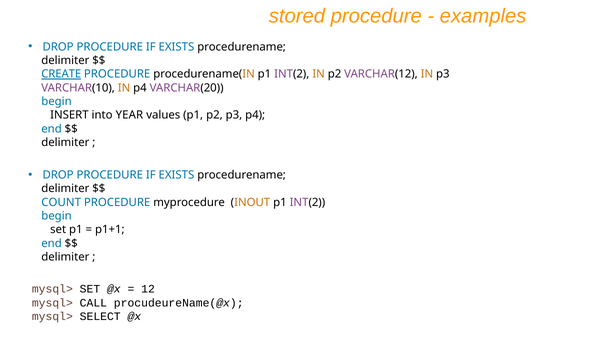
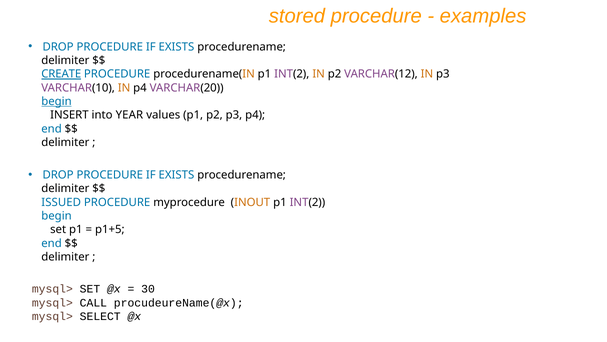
begin underline: none -> present (57, 101)
COUNT: COUNT -> ISSUED (61, 202)
p1+1: p1+1 -> p1+5 (110, 229)
12: 12 -> 30 (148, 289)
